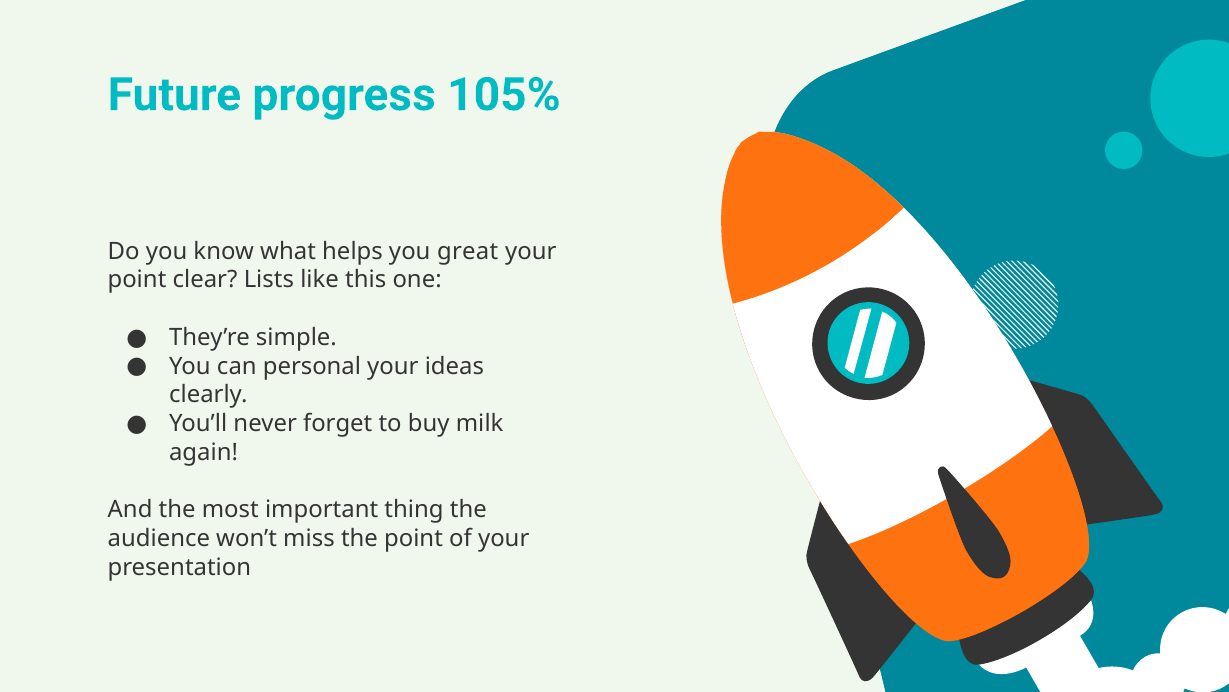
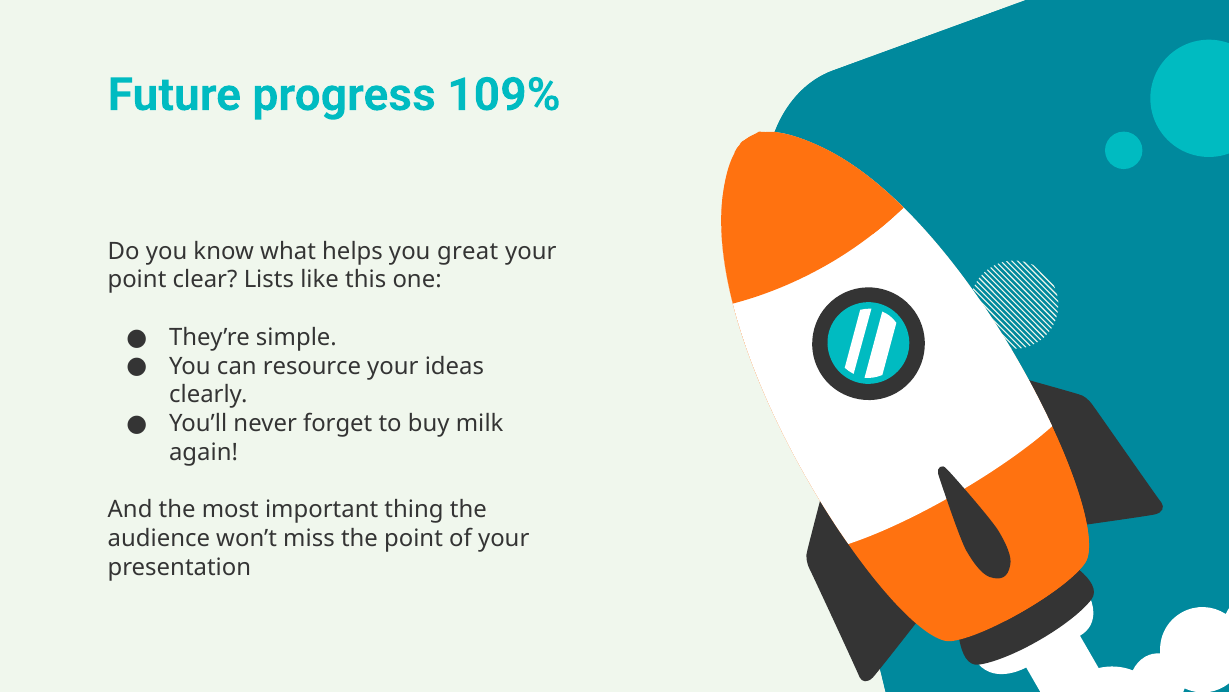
105%: 105% -> 109% (504, 95)
personal: personal -> resource (312, 366)
